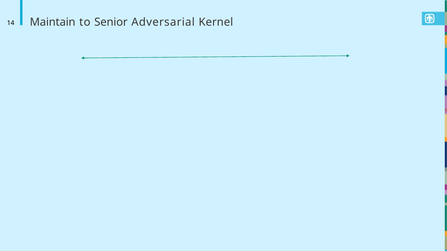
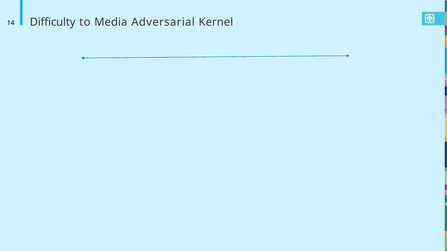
Maintain: Maintain -> Difficulty (53, 22)
Senior: Senior -> Media (111, 22)
